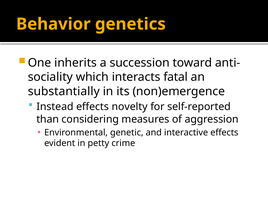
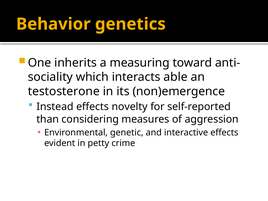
succession: succession -> measuring (140, 63)
fatal: fatal -> able (176, 77)
substantially: substantially -> testosterone (64, 91)
